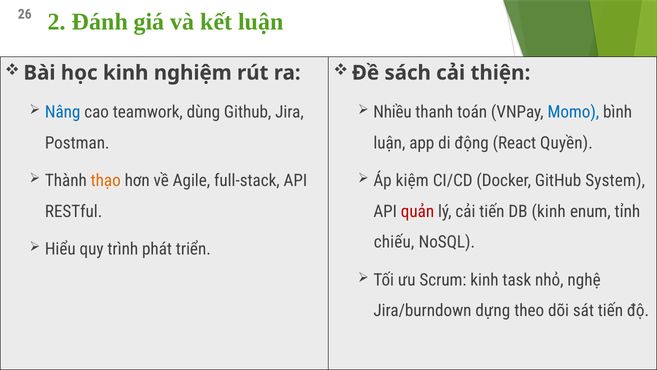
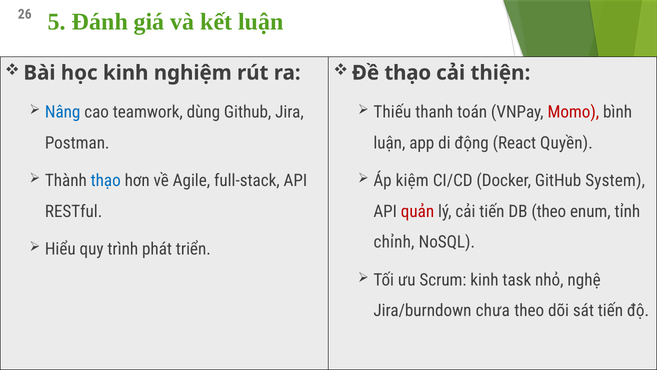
2: 2 -> 5 (57, 22)
Đề sách: sách -> thạo (408, 73)
Nhiều: Nhiều -> Thiếu (392, 112)
Momo colour: blue -> red (573, 112)
thạo colour: orange -> blue (106, 181)
DB kinh: kinh -> theo (549, 211)
chiếu: chiếu -> chỉnh (394, 242)
dựng: dựng -> chưa (493, 310)
